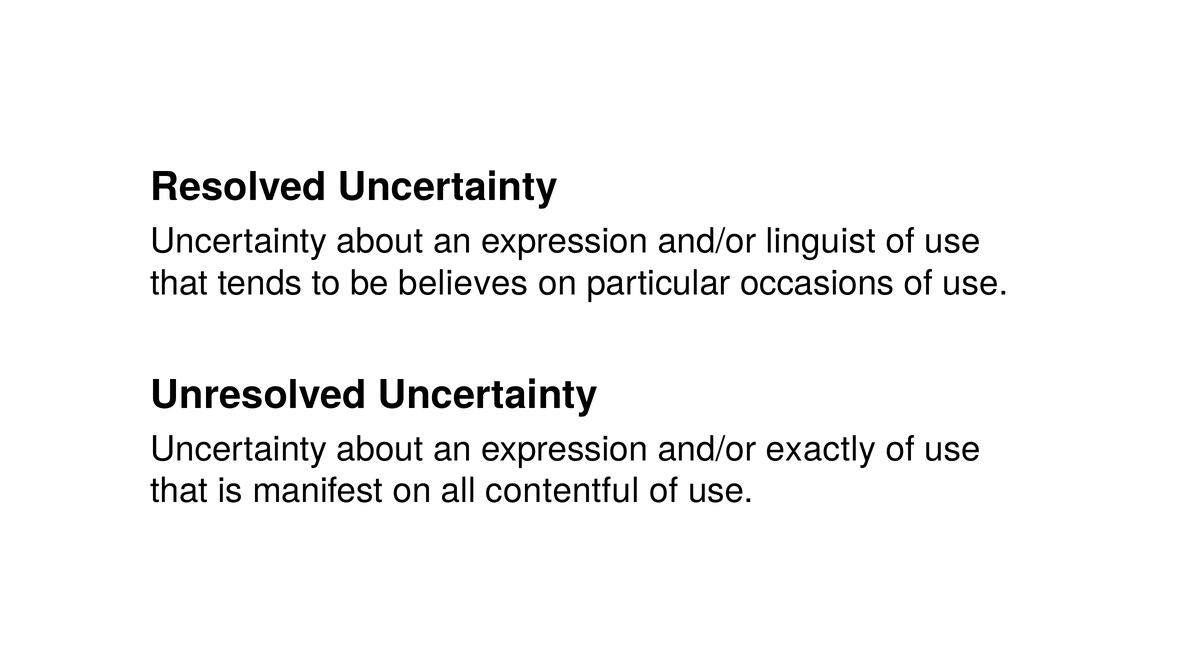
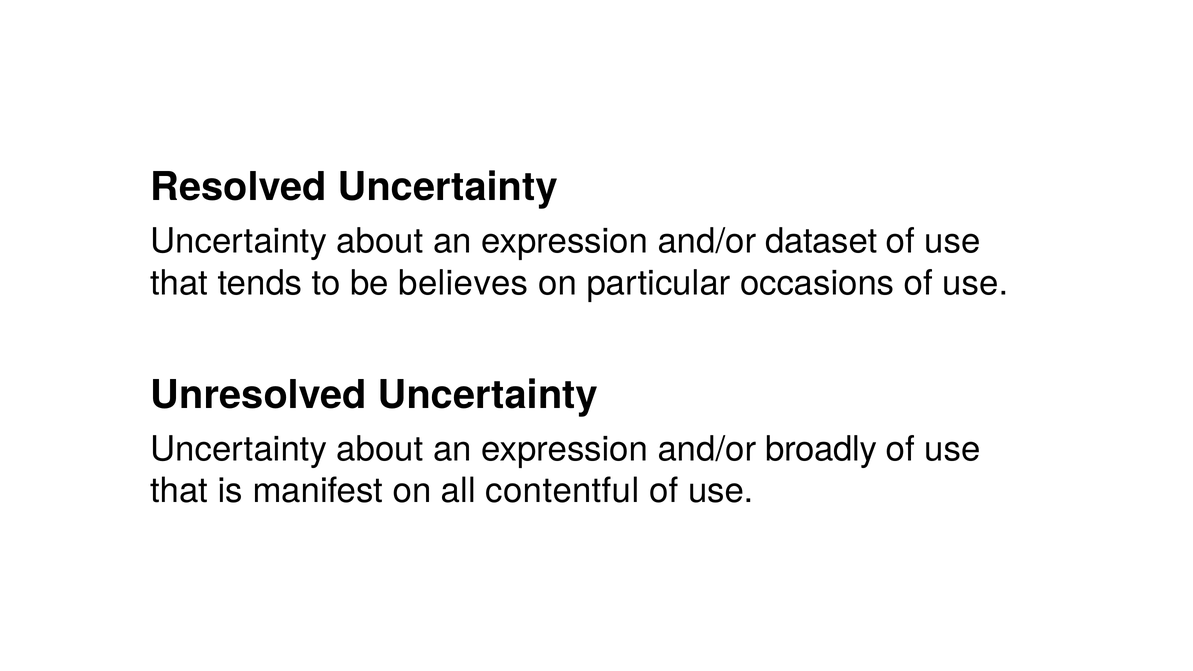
linguist: linguist -> dataset (821, 241)
exactly: exactly -> broadly (821, 449)
